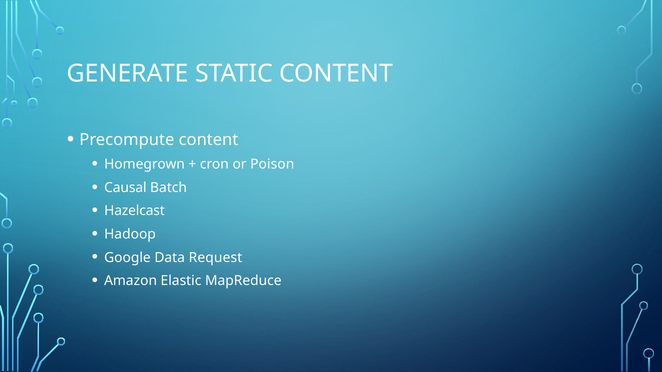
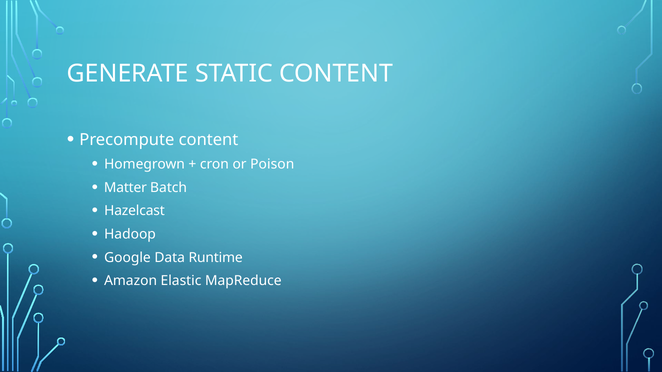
Causal: Causal -> Matter (125, 188)
Request: Request -> Runtime (216, 258)
